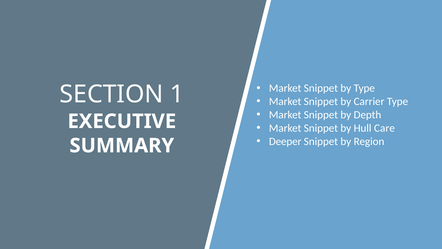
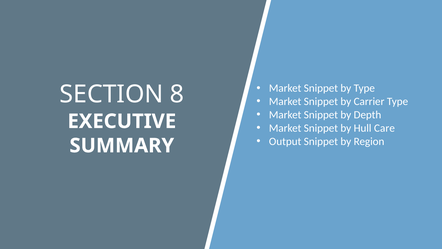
1: 1 -> 8 (177, 94)
Deeper: Deeper -> Output (285, 141)
